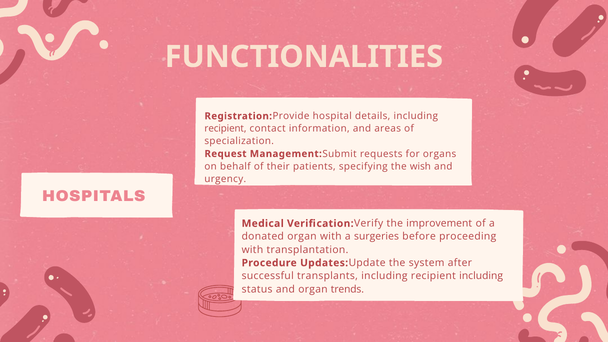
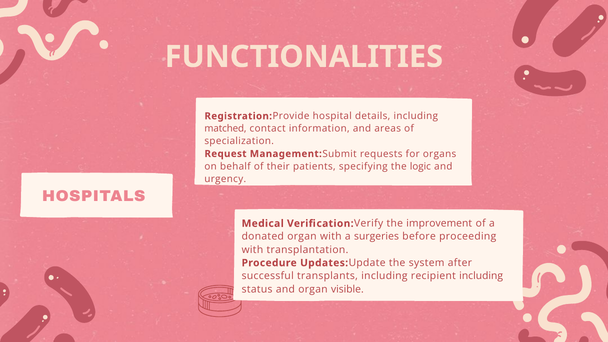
recipient: recipient -> matched (225, 129)
wish: wish -> logic (420, 166)
trends: trends -> visible (347, 289)
